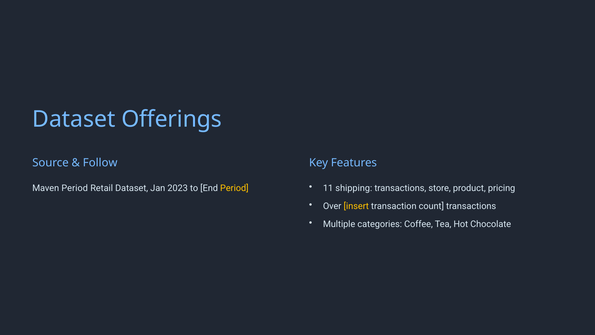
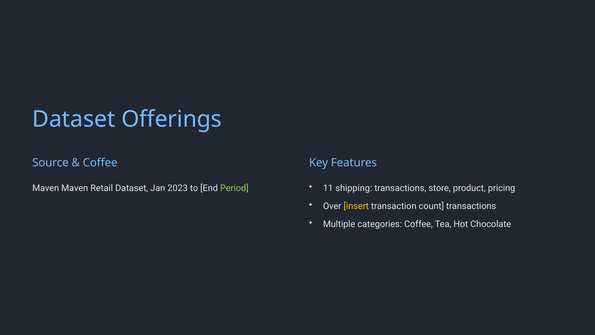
Follow: Follow -> Coffee (100, 163)
Maven Period: Period -> Maven (75, 188)
Period colour: yellow -> light green (234, 188)
